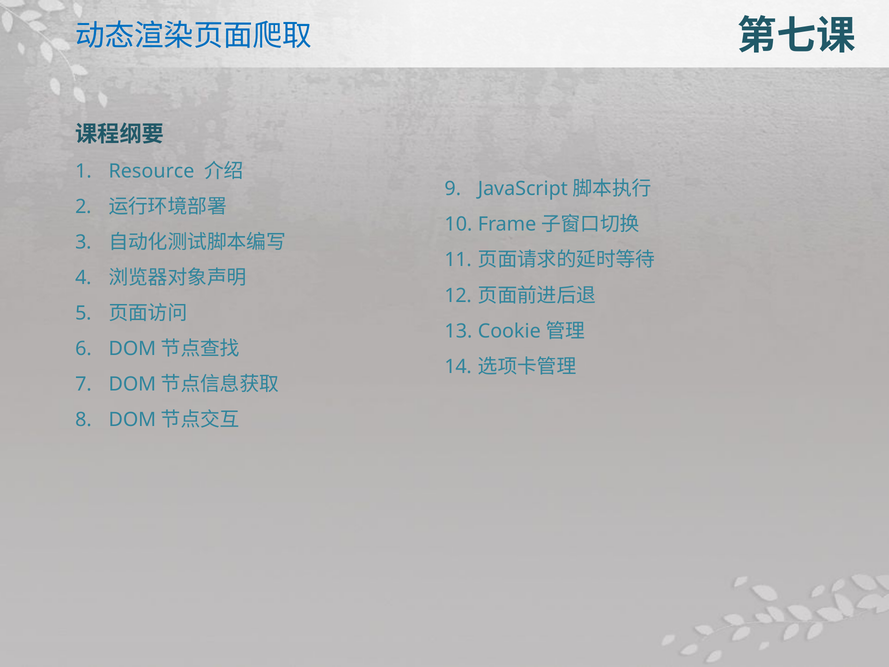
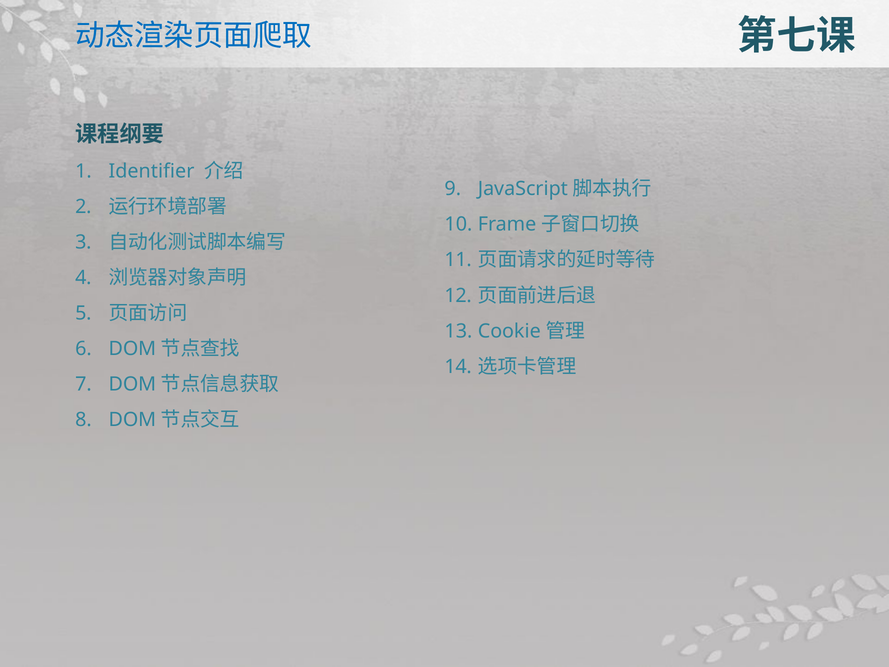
Resource: Resource -> Identifier (151, 171)
